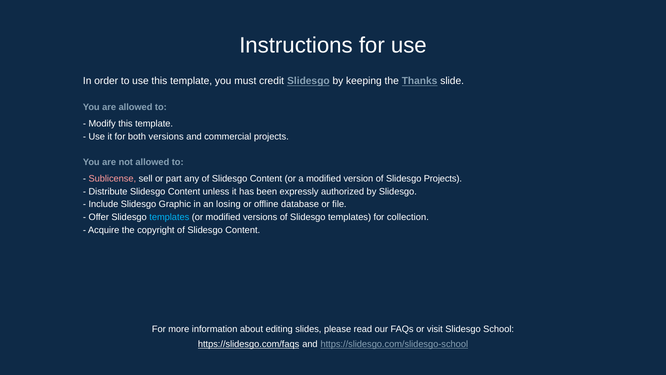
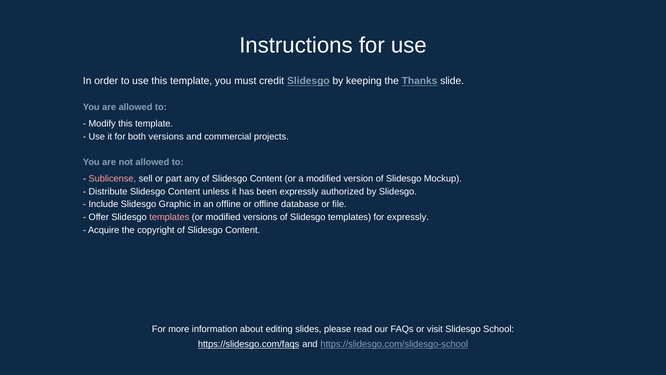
Slidesgo Projects: Projects -> Mockup (443, 179)
an losing: losing -> offline (228, 204)
templates colour: light blue -> pink (169, 217)
for collection: collection -> expressly (408, 217)
